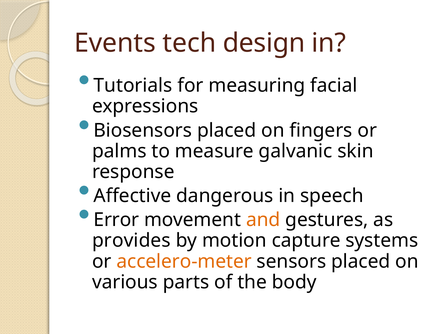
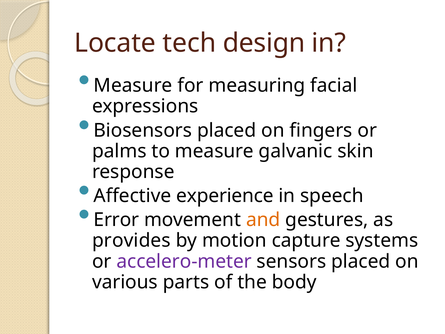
Events: Events -> Locate (115, 43)
Tutorials: Tutorials -> Measure (133, 85)
dangerous: dangerous -> experience (225, 196)
accelero-meter colour: orange -> purple (184, 261)
